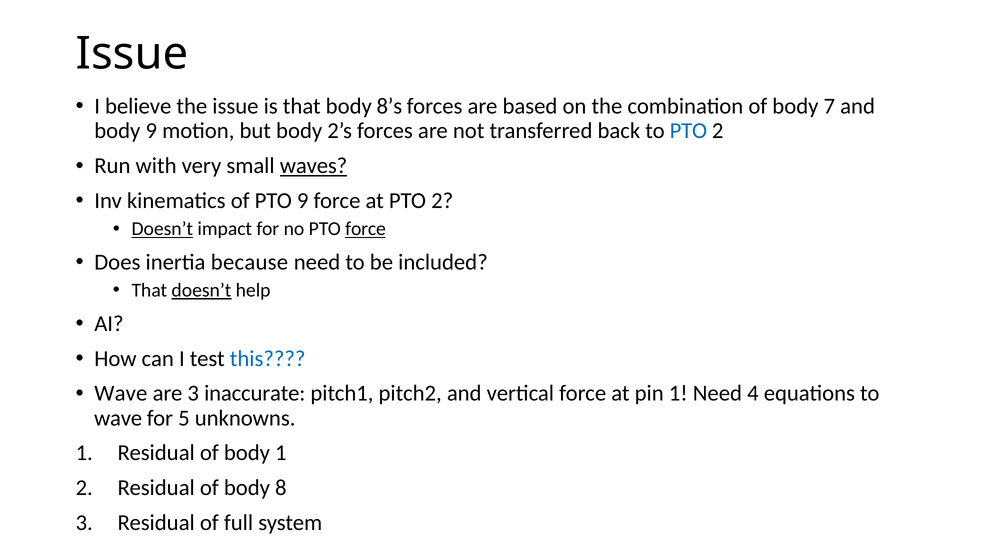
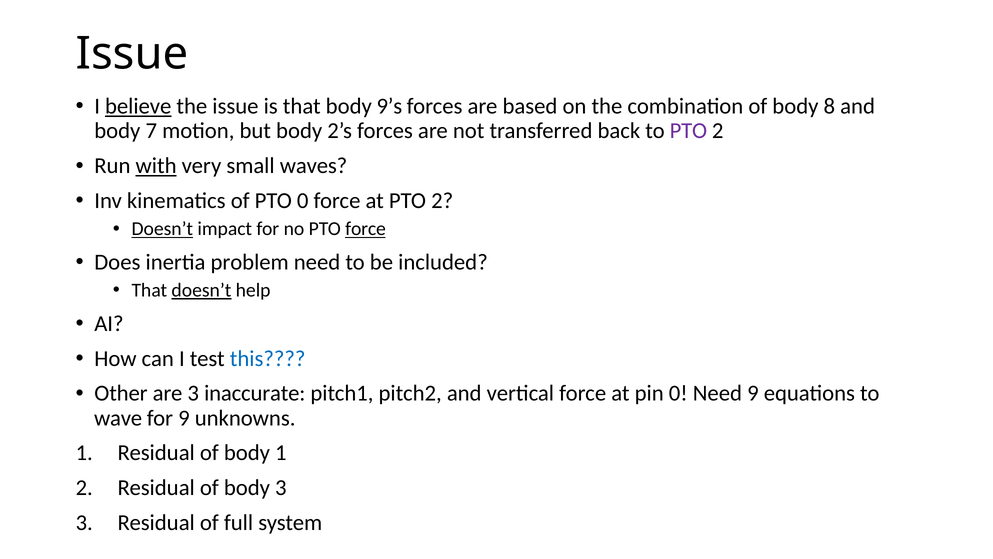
believe underline: none -> present (138, 106)
8’s: 8’s -> 9’s (389, 106)
7: 7 -> 8 (829, 106)
body 9: 9 -> 7 (151, 131)
PTO colour: blue -> purple (688, 131)
with underline: none -> present (156, 166)
waves underline: present -> none (314, 166)
PTO 9: 9 -> 0 (303, 201)
because: because -> problem (250, 262)
Wave: Wave -> Other (121, 393)
pin 1: 1 -> 0 (678, 393)
Need 4: 4 -> 9 (753, 393)
for 5: 5 -> 9 (184, 418)
body 8: 8 -> 3 (281, 488)
